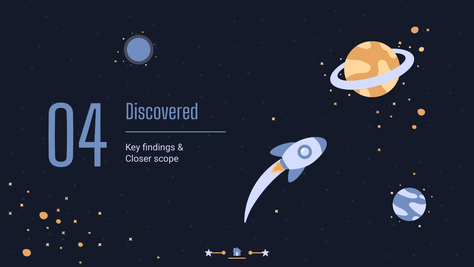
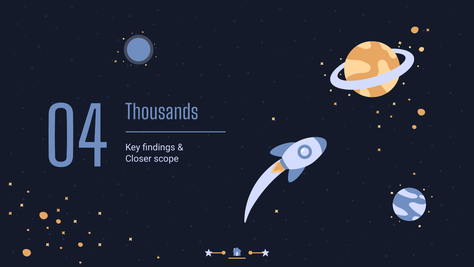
Discovered: Discovered -> Thousands (162, 112)
